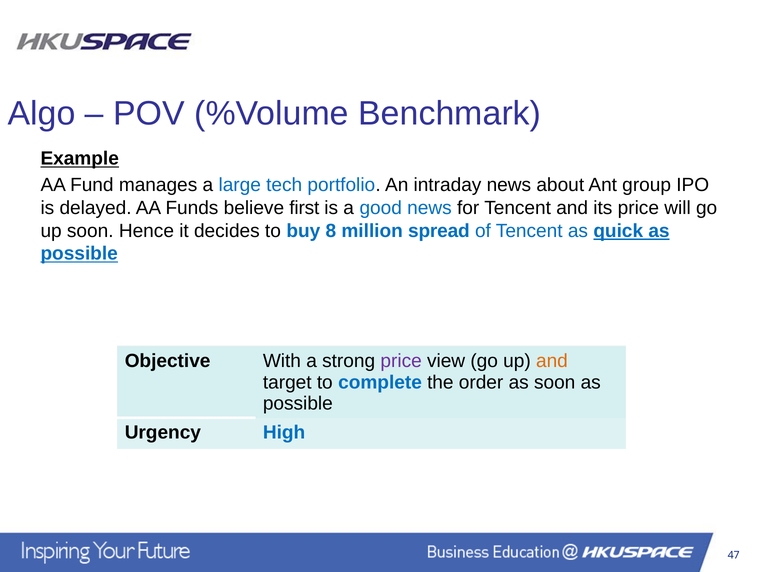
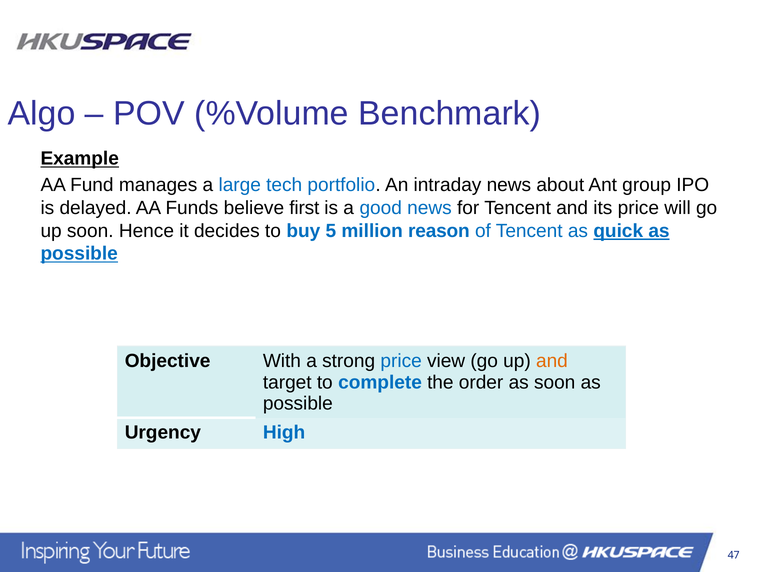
8: 8 -> 5 (331, 231)
spread: spread -> reason (439, 231)
price colour: purple -> blue (401, 361)
